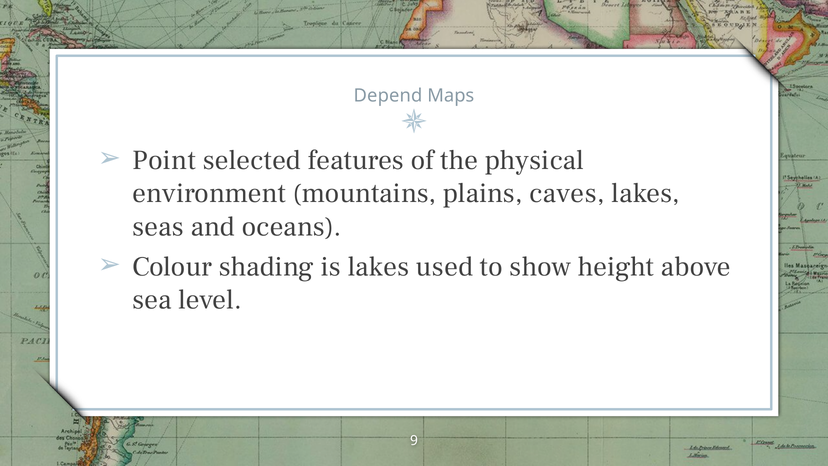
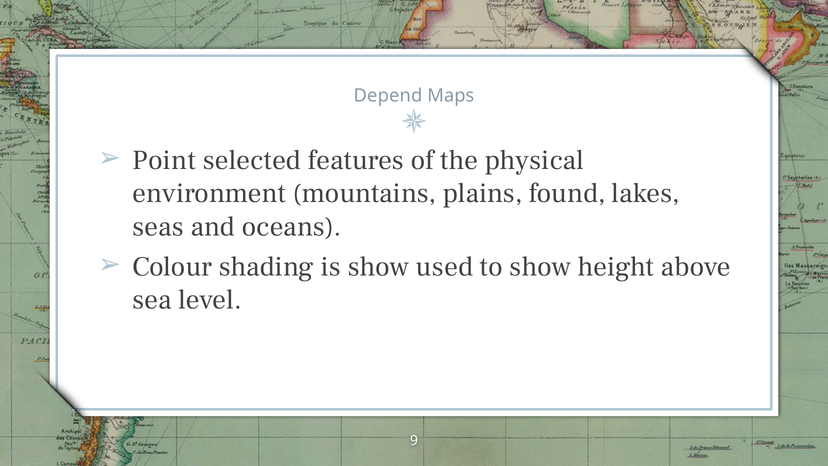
caves: caves -> found (567, 193)
is lakes: lakes -> show (378, 266)
